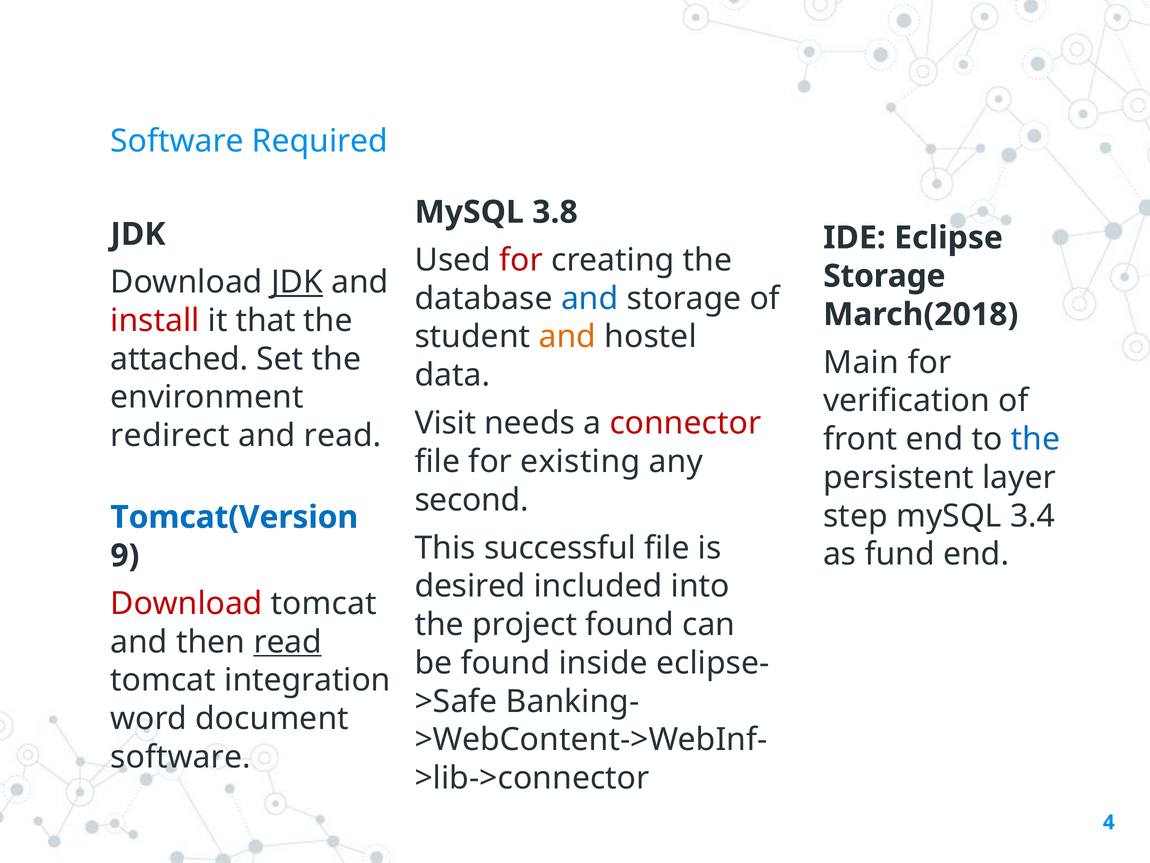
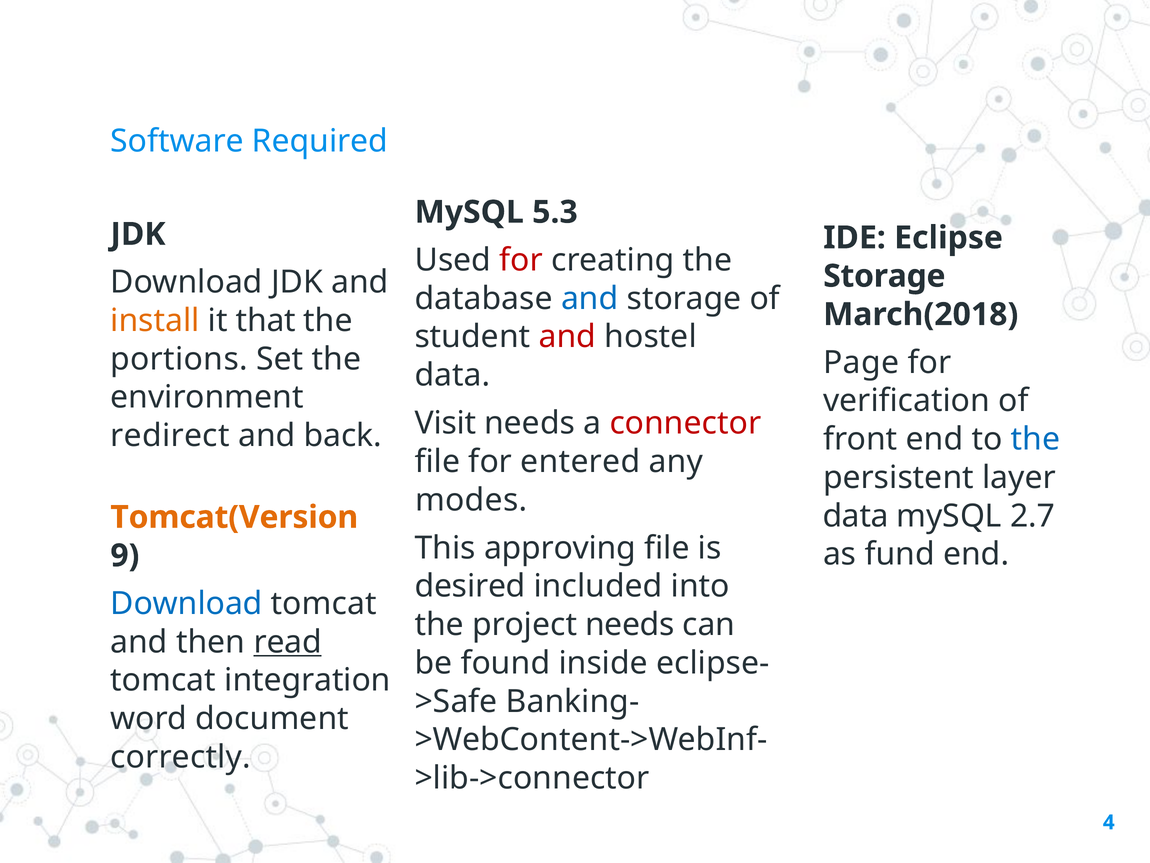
3.8: 3.8 -> 5.3 (555, 212)
JDK underline: present -> none (297, 282)
install colour: red -> orange (155, 320)
and colour: orange -> red (567, 337)
attached: attached -> portions (179, 359)
Main: Main -> Page (861, 362)
and read: read -> back (343, 436)
existing: existing -> entered (580, 461)
second: second -> modes (471, 500)
step: step -> data (856, 516)
3.4: 3.4 -> 2.7 (1033, 516)
Tomcat(Version colour: blue -> orange (234, 517)
successful: successful -> approving (560, 548)
Download colour: red -> blue (186, 603)
project found: found -> needs (630, 624)
software: software -> correctly (180, 757)
